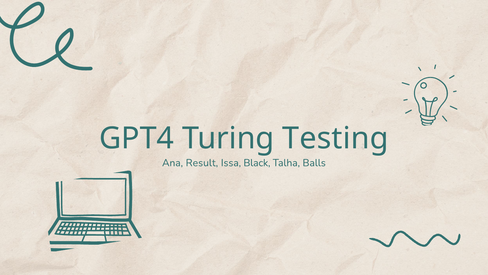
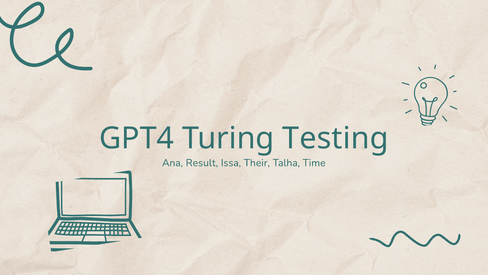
Black: Black -> Their (257, 163)
Balls: Balls -> Time (314, 163)
